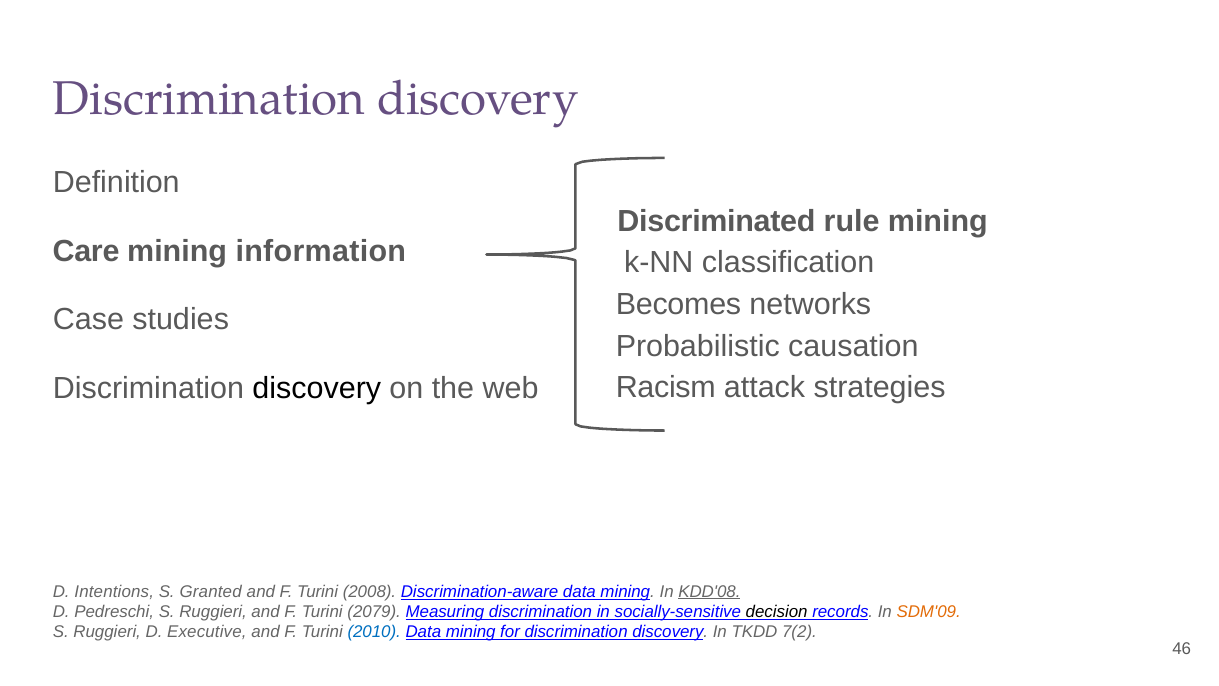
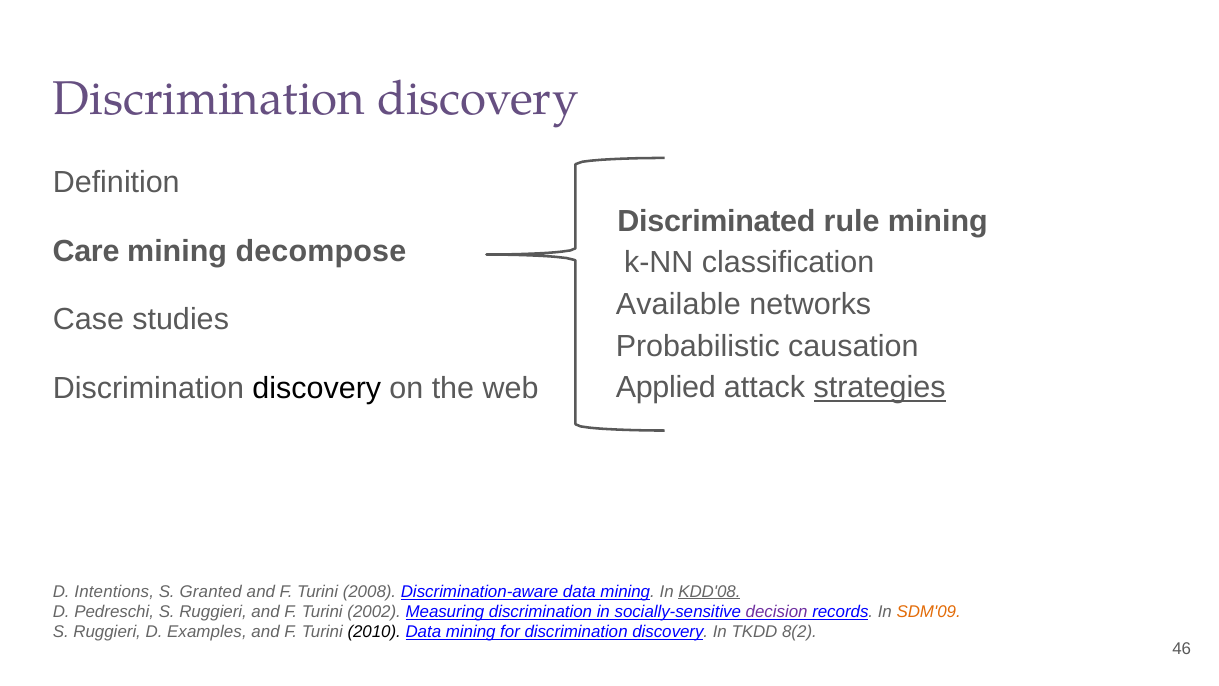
information: information -> decompose (321, 251)
Becomes: Becomes -> Available (678, 304)
Racism: Racism -> Applied (666, 388)
strategies underline: none -> present (880, 388)
2079: 2079 -> 2002 (374, 612)
decision colour: black -> purple (777, 612)
Executive: Executive -> Examples (207, 632)
2010 colour: blue -> black (374, 632)
7(2: 7(2 -> 8(2 (799, 632)
